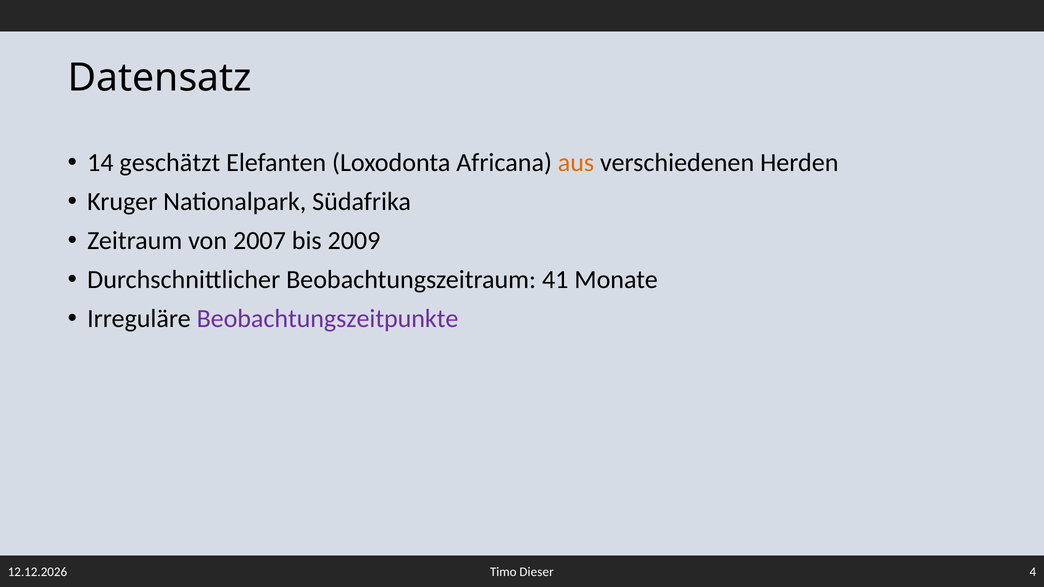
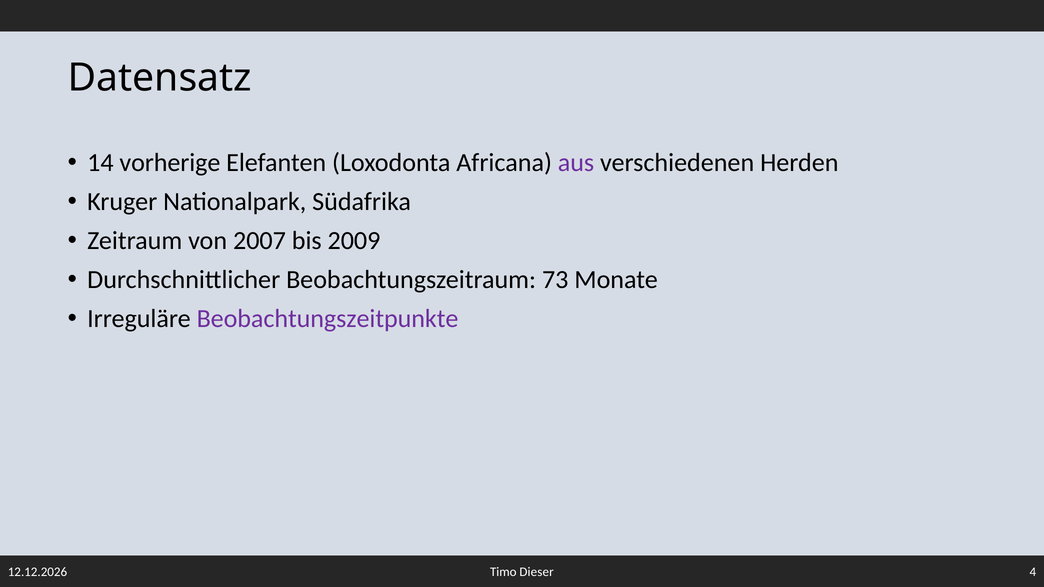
geschätzt: geschätzt -> vorherige (170, 163)
aus colour: orange -> purple (576, 163)
41: 41 -> 73 (555, 280)
